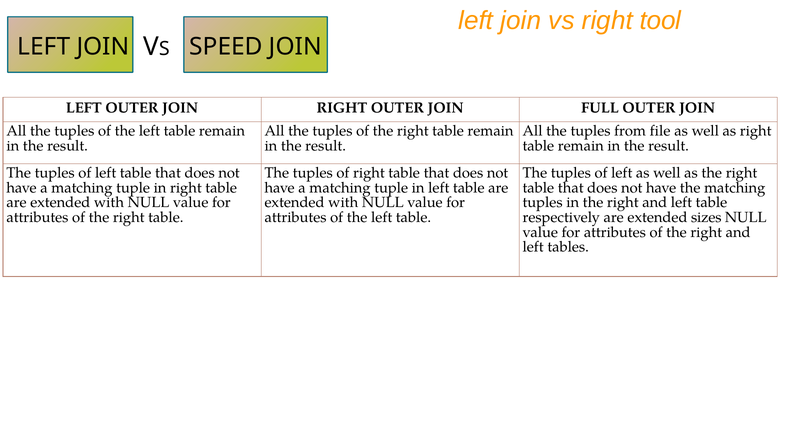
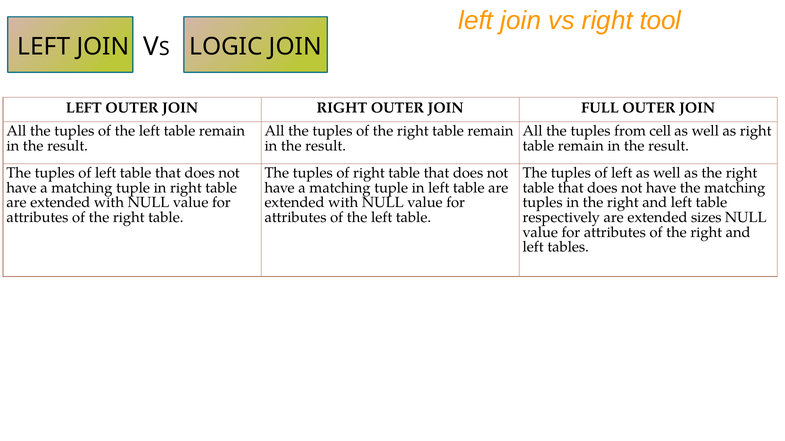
SPEED: SPEED -> LOGIC (226, 47)
file: file -> cell (660, 131)
